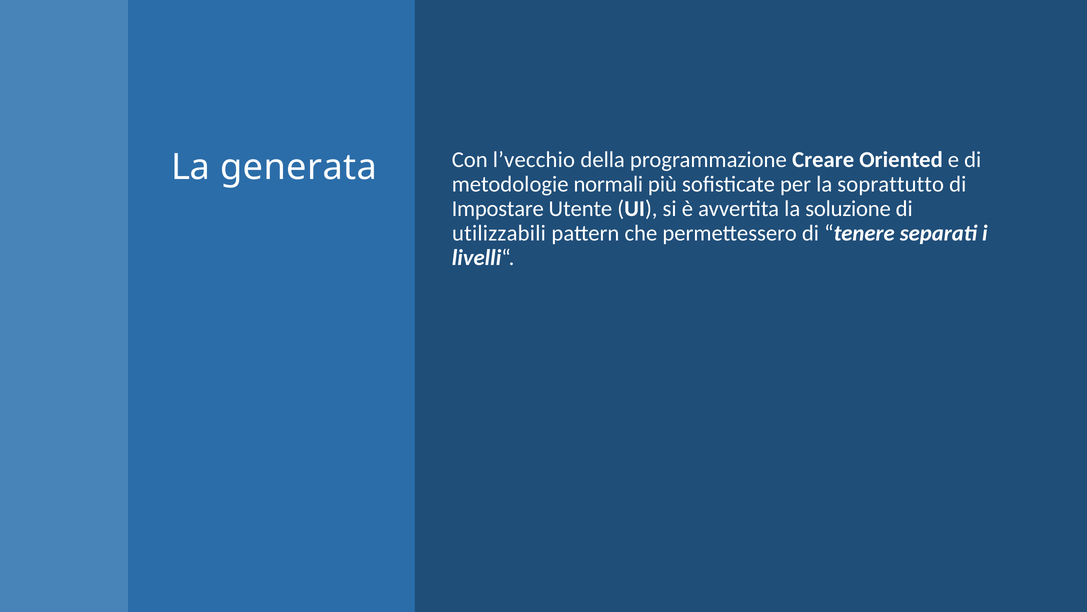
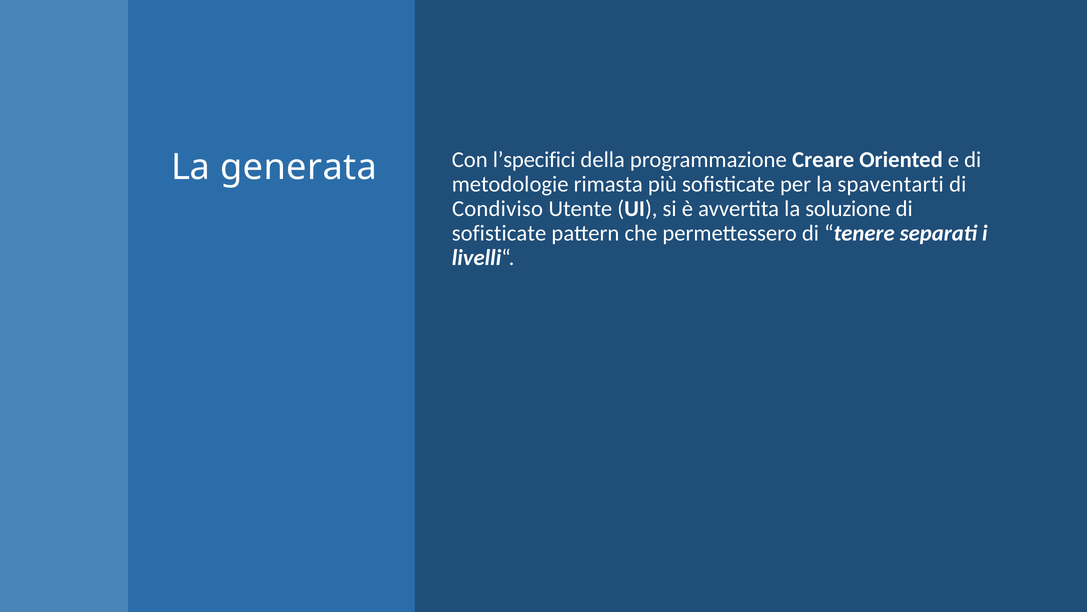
l’vecchio: l’vecchio -> l’specifici (534, 160)
normali: normali -> rimasta (608, 184)
soprattutto: soprattutto -> spaventarti (891, 184)
Impostare: Impostare -> Condiviso (498, 209)
utilizzabili: utilizzabili -> sofisticate (499, 233)
